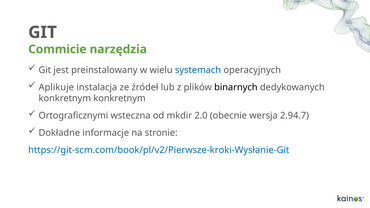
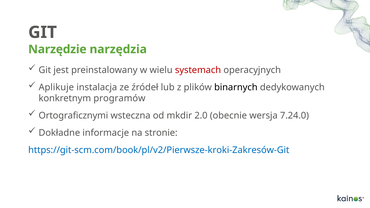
Commicie: Commicie -> Narzędzie (57, 49)
systemach colour: blue -> red (198, 70)
konkretnym konkretnym: konkretnym -> programów (119, 98)
2.94.7: 2.94.7 -> 7.24.0 (294, 116)
https://git-scm.com/book/pl/v2/Pierwsze-kroki-Wysłanie-Git: https://git-scm.com/book/pl/v2/Pierwsze-kroki-Wysłanie-Git -> https://git-scm.com/book/pl/v2/Pierwsze-kroki-Zakresów-Git (159, 150)
